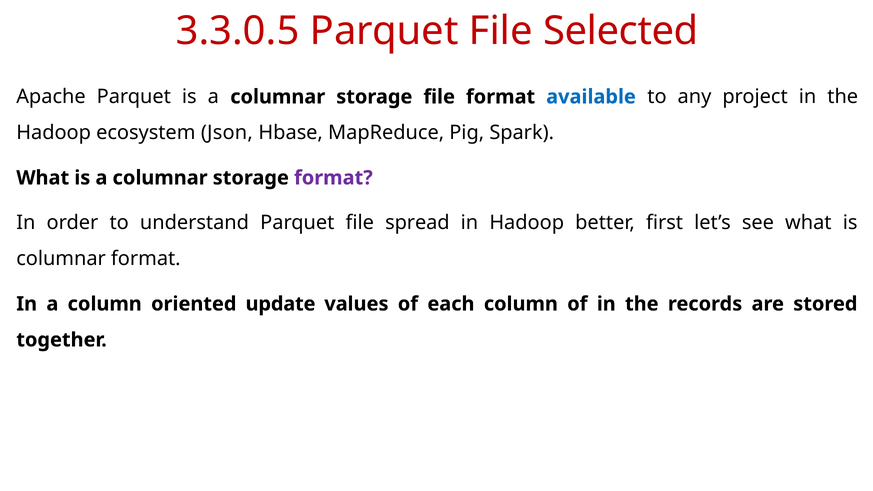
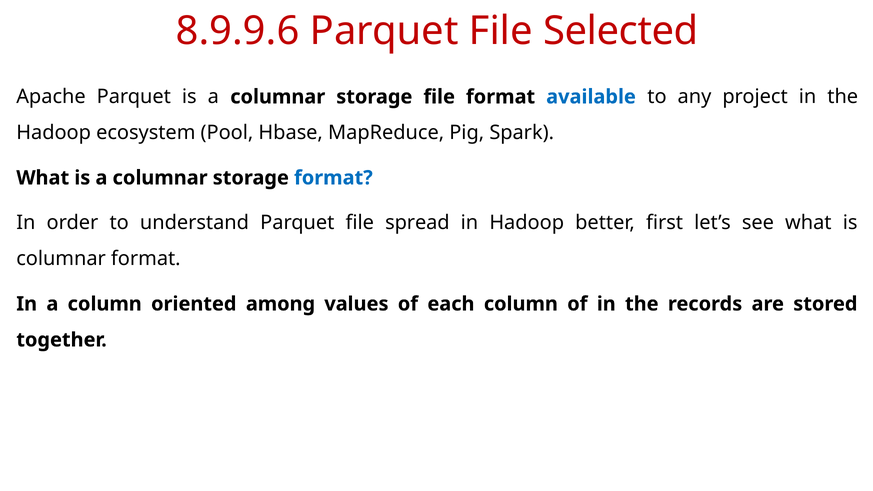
3.3.0.5: 3.3.0.5 -> 8.9.9.6 (238, 31)
Json: Json -> Pool (227, 133)
format colour: purple -> blue (333, 178)
update: update -> among (280, 304)
